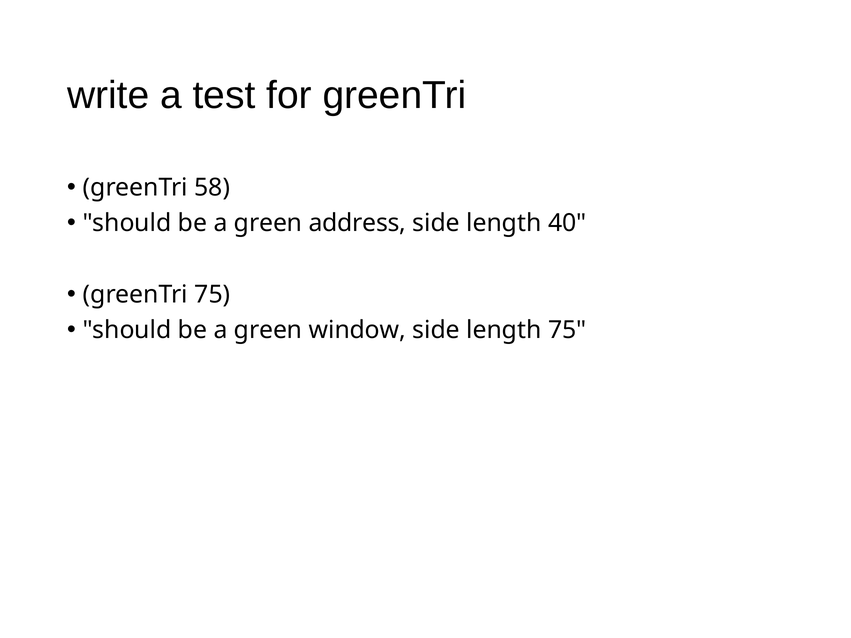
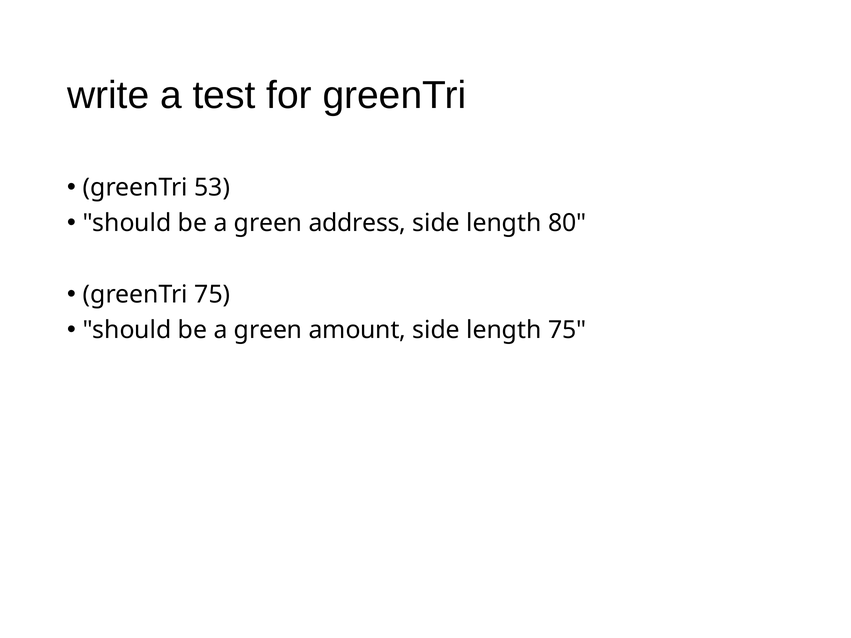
58: 58 -> 53 (212, 187)
40: 40 -> 80 (567, 223)
window: window -> amount (357, 330)
